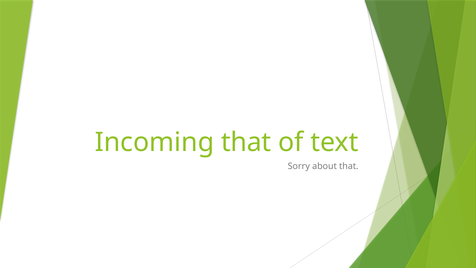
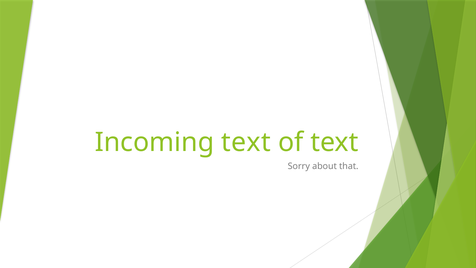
Incoming that: that -> text (246, 142)
